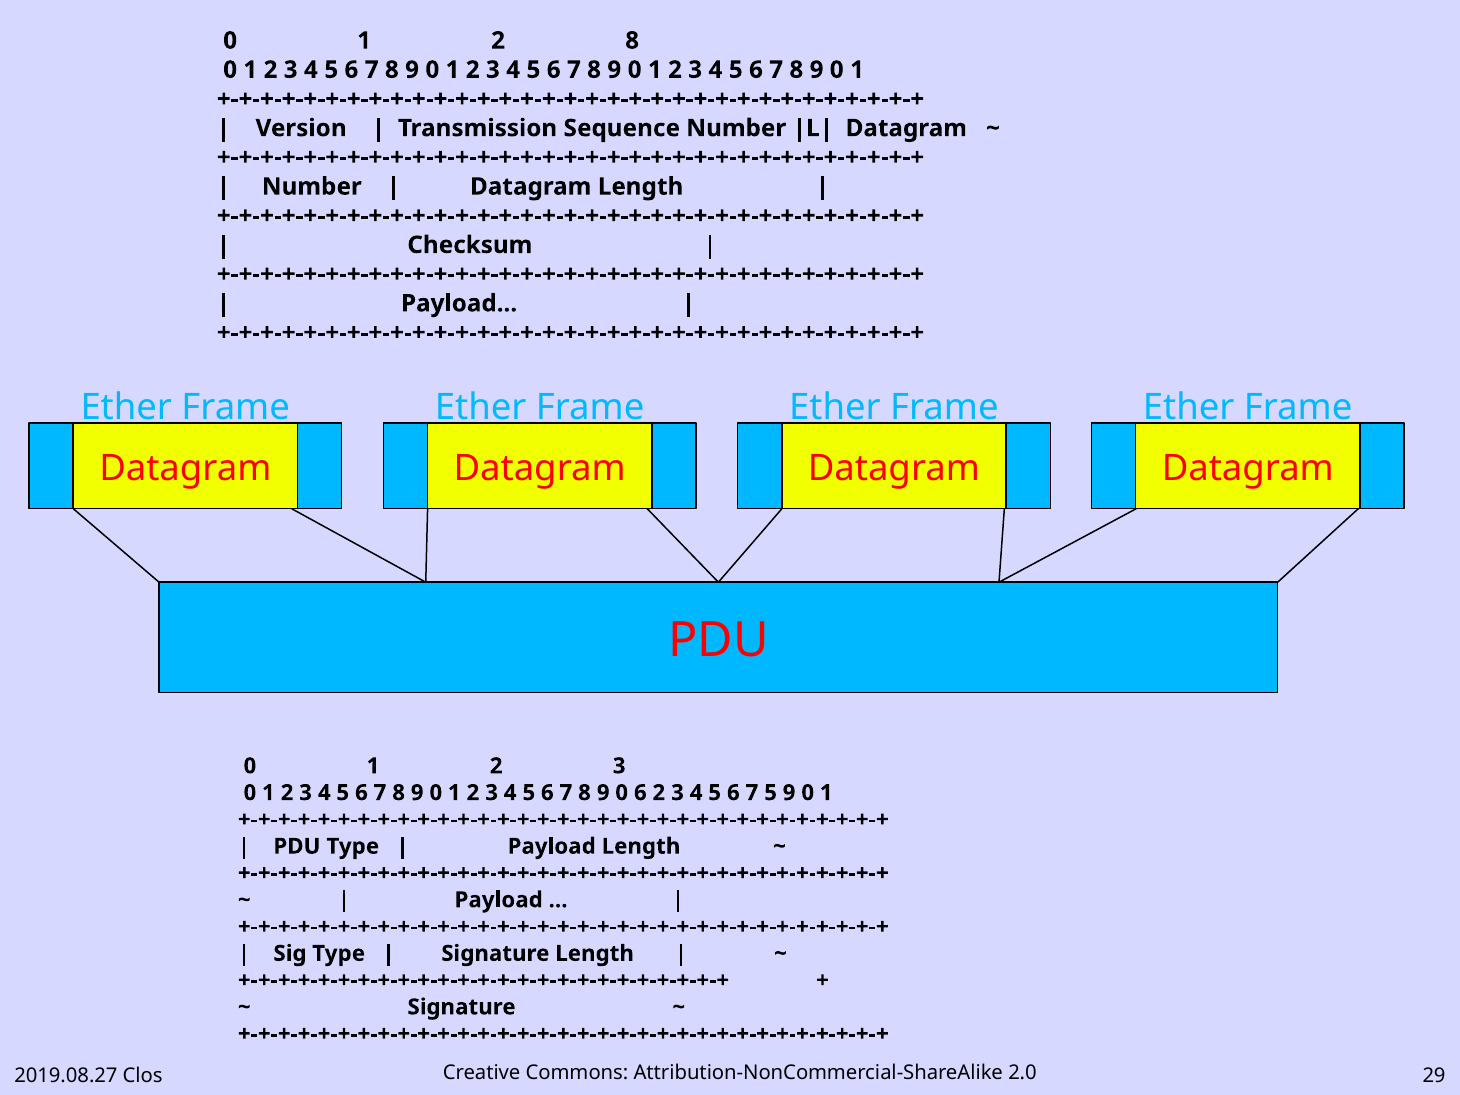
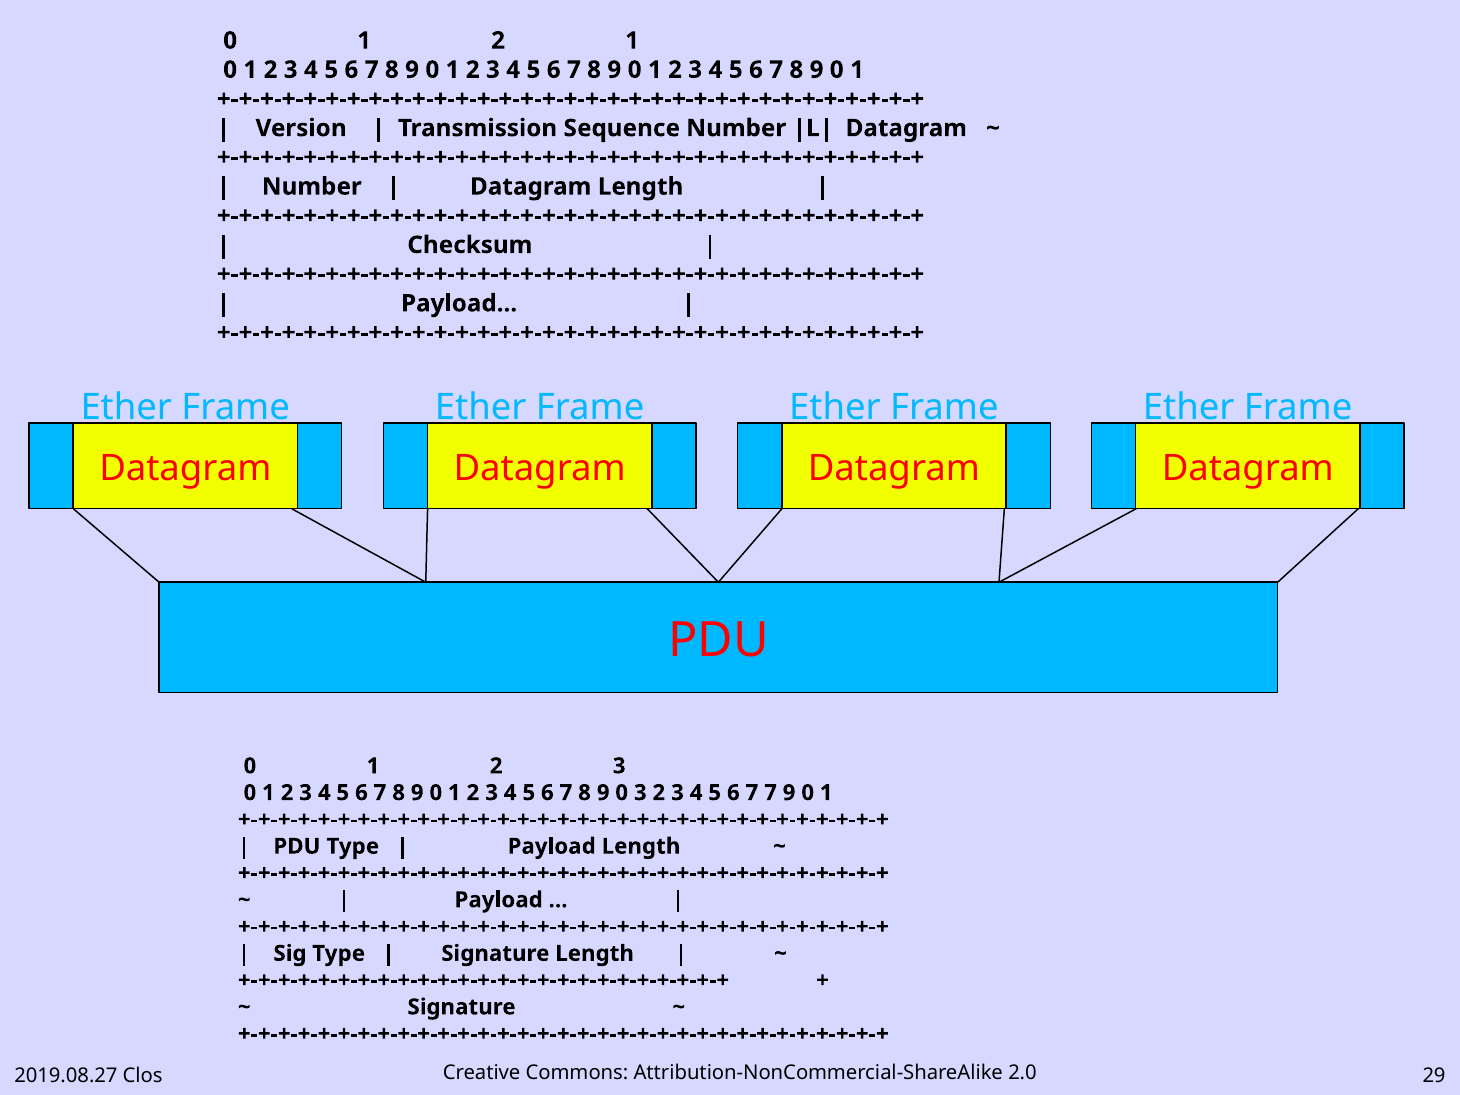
2 8: 8 -> 1 (632, 41)
0 6: 6 -> 3 (640, 793)
7 5: 5 -> 7 (771, 793)
